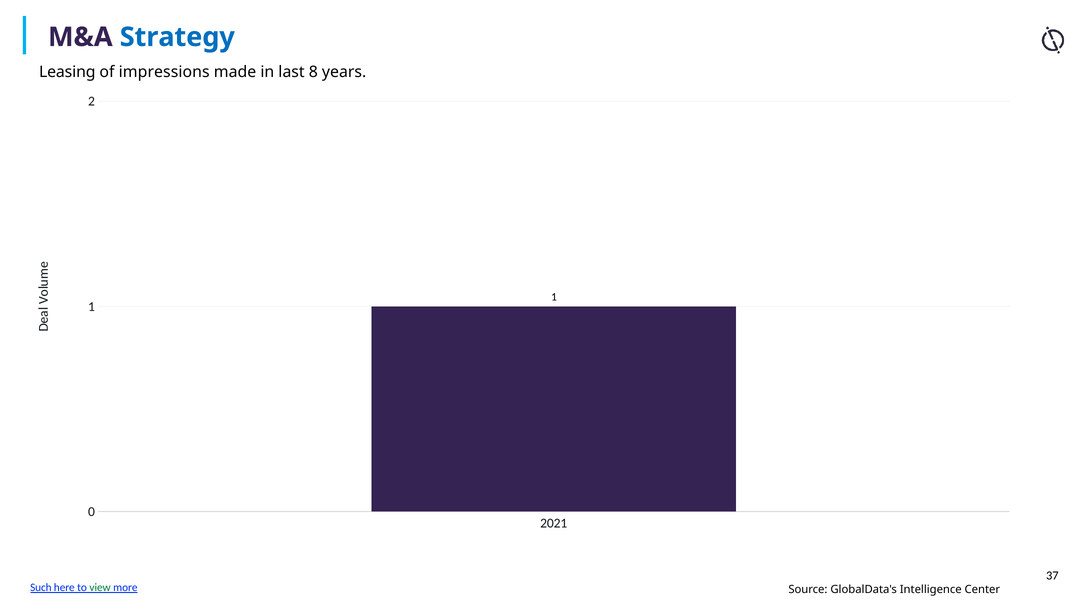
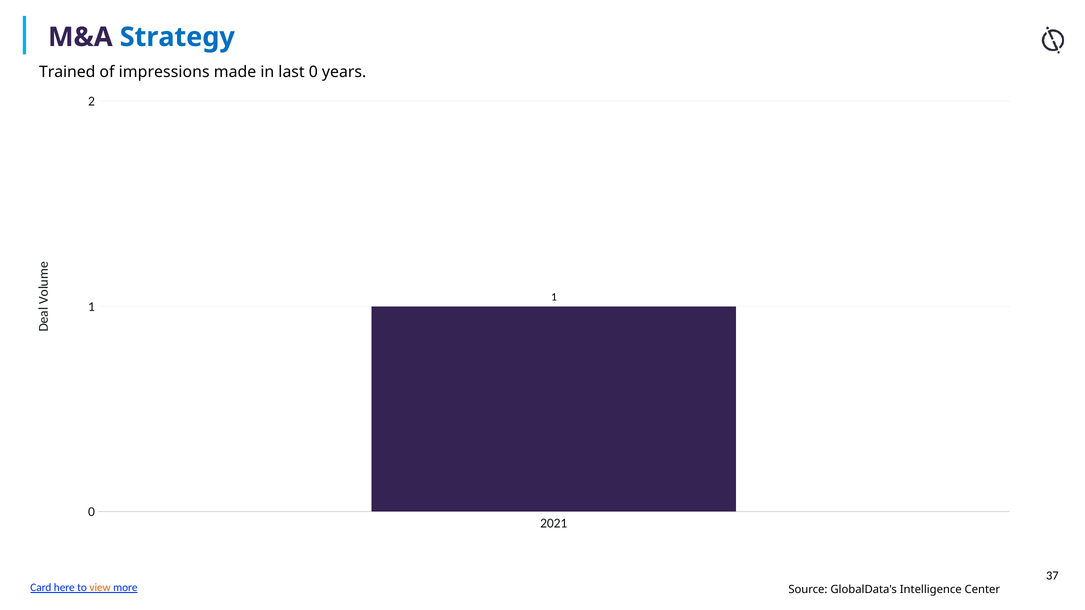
Leasing: Leasing -> Trained (67, 72)
last 8: 8 -> 0 (313, 72)
Such: Such -> Card (41, 588)
view colour: green -> orange (100, 588)
